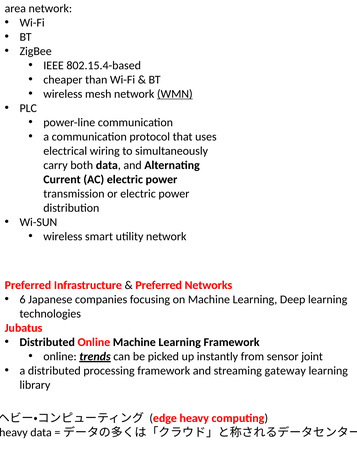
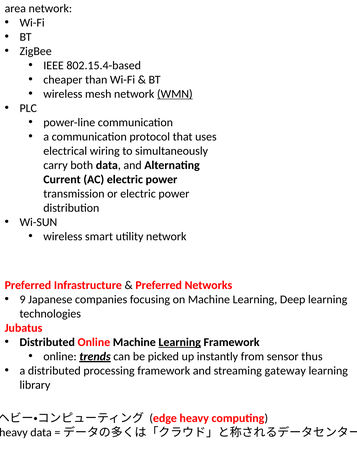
6: 6 -> 9 (23, 300)
Learning underline: none -> present (180, 343)
joint: joint -> thus (312, 357)
